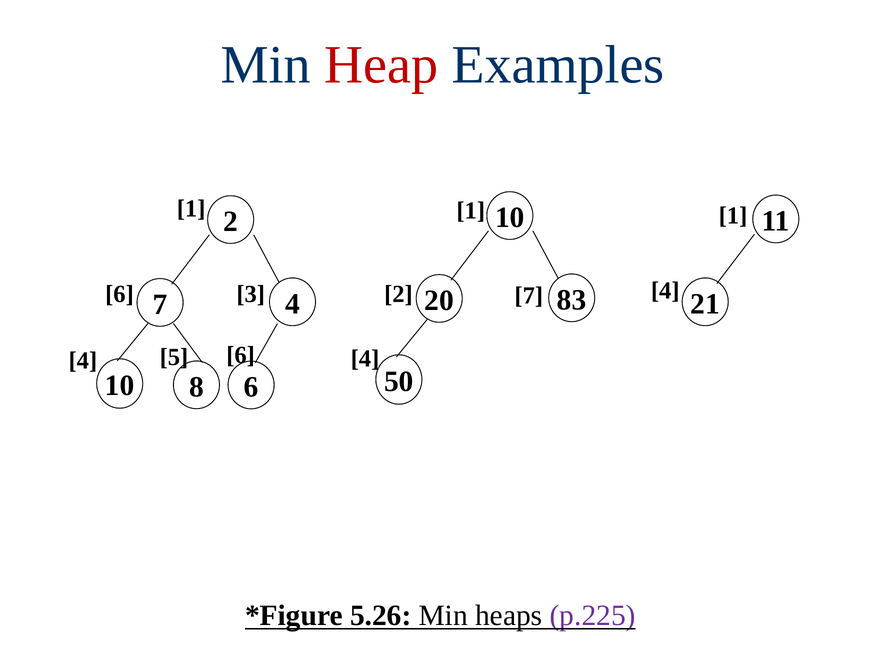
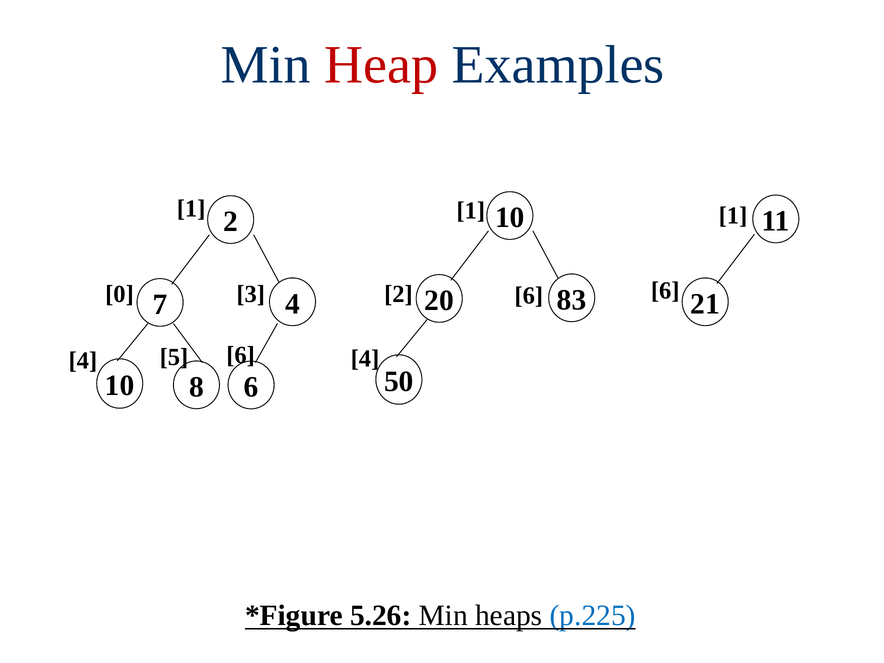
4: 4 -> 6 (665, 291)
6: 6 -> 0 (119, 294)
7: 7 -> 6 (529, 296)
p.225 colour: purple -> blue (593, 616)
